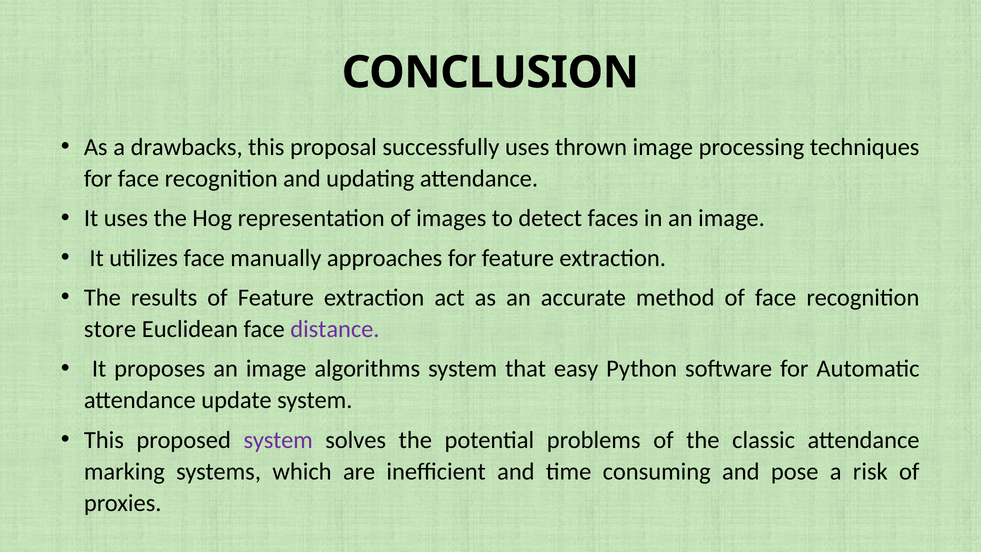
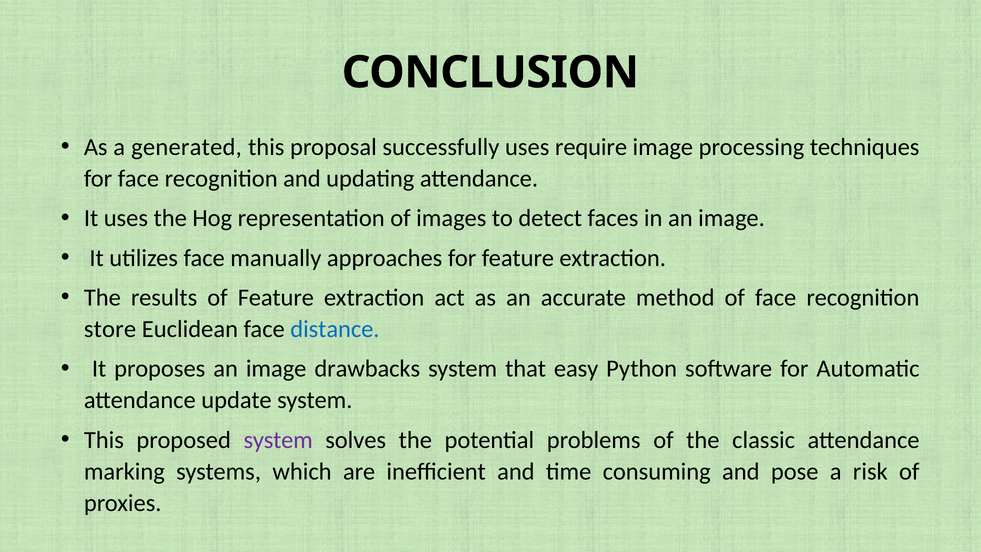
drawbacks: drawbacks -> generated (187, 147)
thrown: thrown -> require (591, 147)
distance colour: purple -> blue (335, 329)
algorithms: algorithms -> drawbacks (367, 369)
